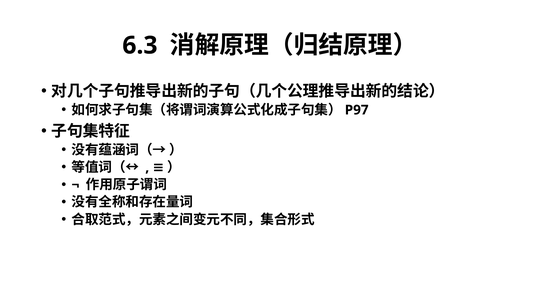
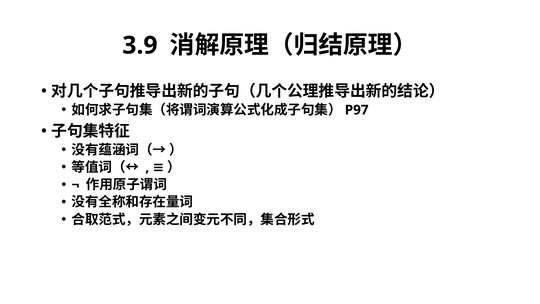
6.3: 6.3 -> 3.9 (140, 45)
